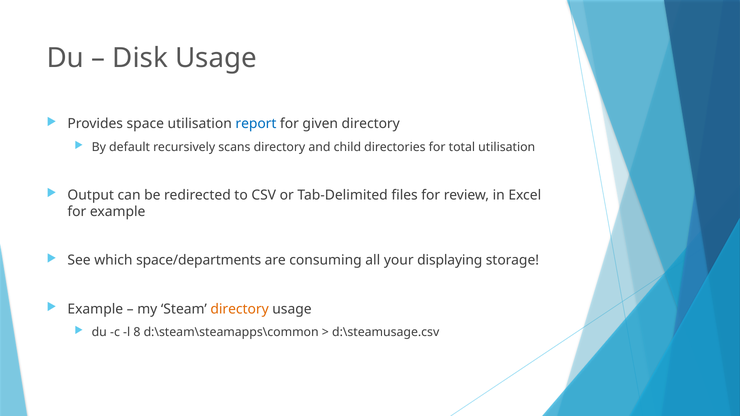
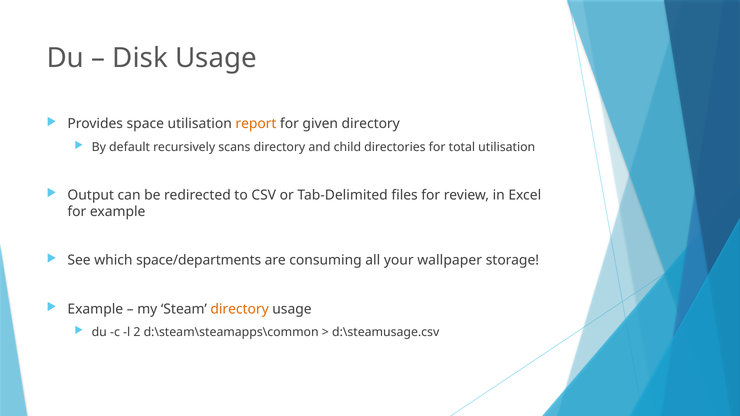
report colour: blue -> orange (256, 124)
displaying: displaying -> wallpaper (450, 261)
8: 8 -> 2 (137, 333)
